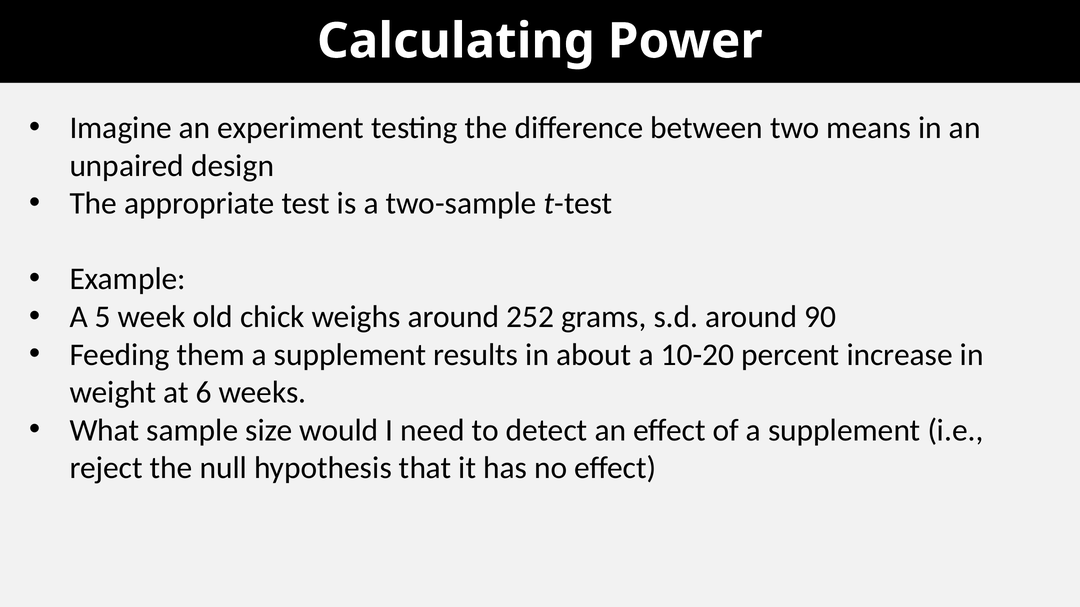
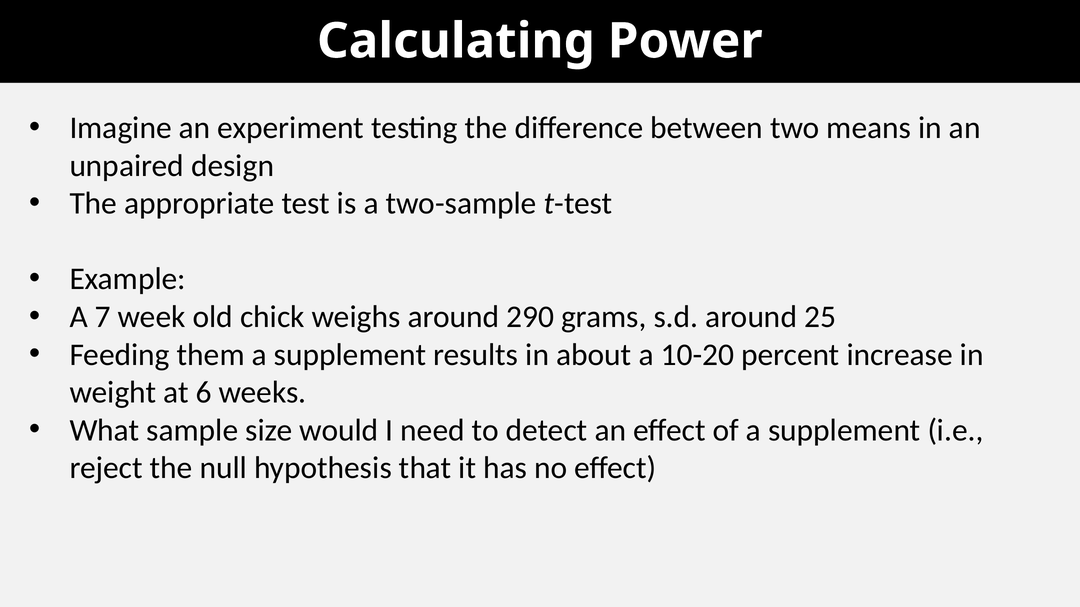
5: 5 -> 7 (103, 317)
252: 252 -> 290 (530, 317)
90: 90 -> 25 (820, 317)
